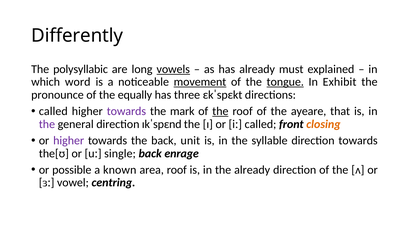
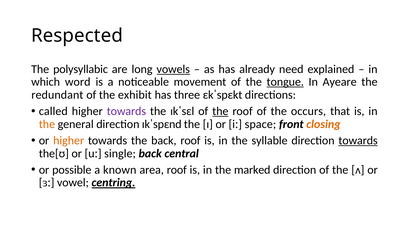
Differently: Differently -> Respected (77, 36)
must: must -> need (291, 69)
movement underline: present -> none (200, 82)
Exhibit: Exhibit -> Ayeare (340, 82)
pronounce: pronounce -> redundant (57, 95)
equally: equally -> exhibit (135, 95)
mark: mark -> ɪkˈsεl (182, 111)
ayeare: ayeare -> occurs (308, 111)
the colour: purple -> orange (47, 124)
iː called: called -> space (260, 124)
higher colour: purple -> orange (69, 141)
back unit: unit -> roof (190, 141)
towards underline: none -> present (358, 141)
enrage: enrage -> central (182, 153)
the already: already -> marked (252, 170)
centring underline: none -> present (113, 183)
